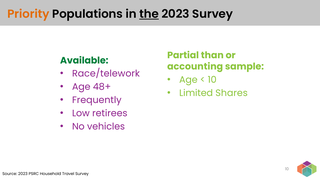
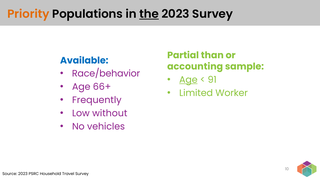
Available colour: green -> blue (84, 60)
Race/telework: Race/telework -> Race/behavior (106, 74)
Age underline: none -> present (188, 80)
10: 10 -> 91 (212, 80)
48+: 48+ -> 66+ (102, 87)
Shares: Shares -> Worker (232, 93)
retirees: retirees -> without (110, 113)
